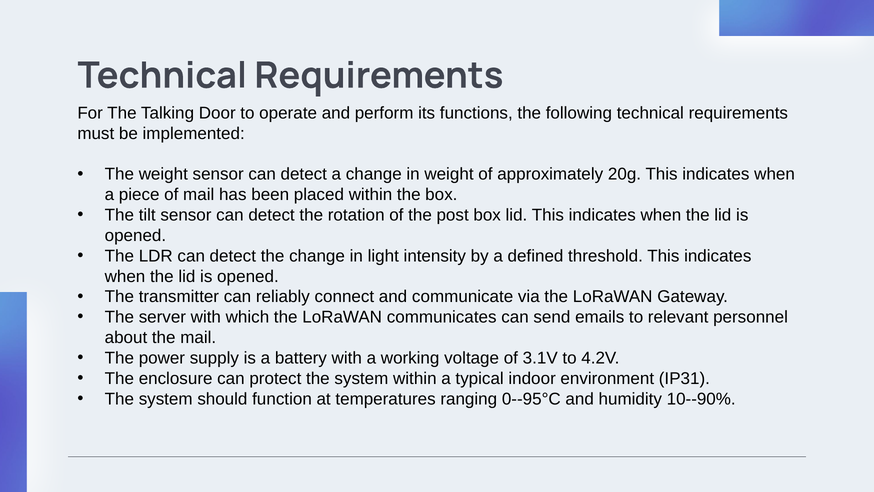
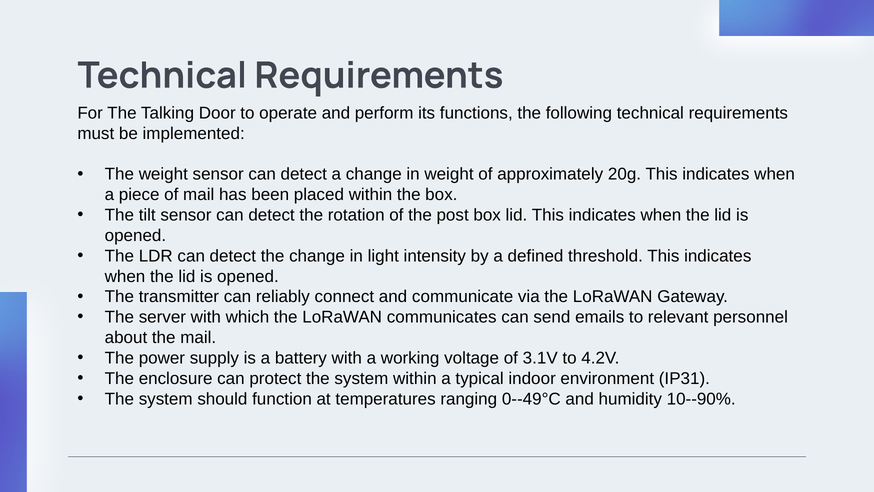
0--95°C: 0--95°C -> 0--49°C (531, 399)
